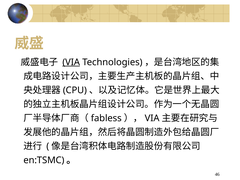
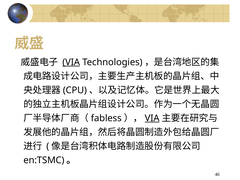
VIA underline: none -> present (152, 118)
